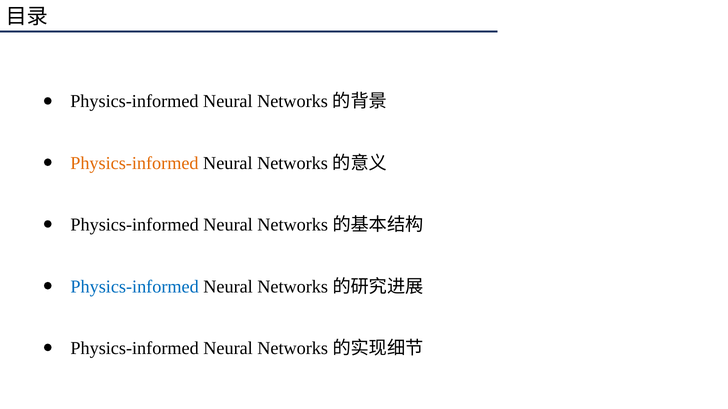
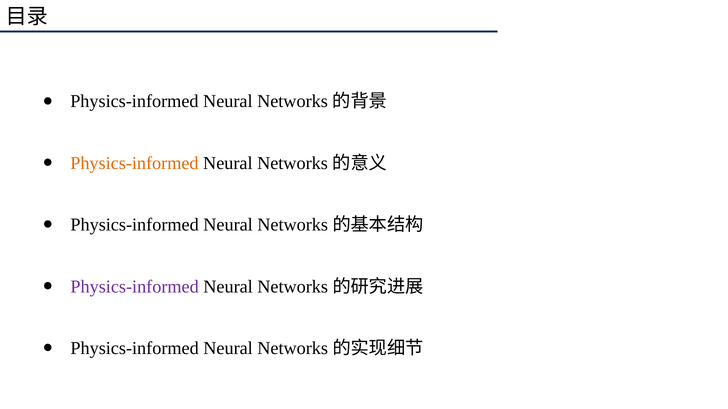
Physics-informed colour: blue -> purple (135, 287)
